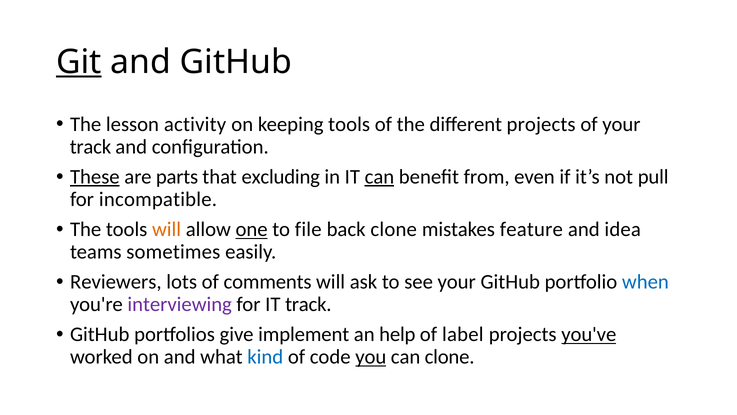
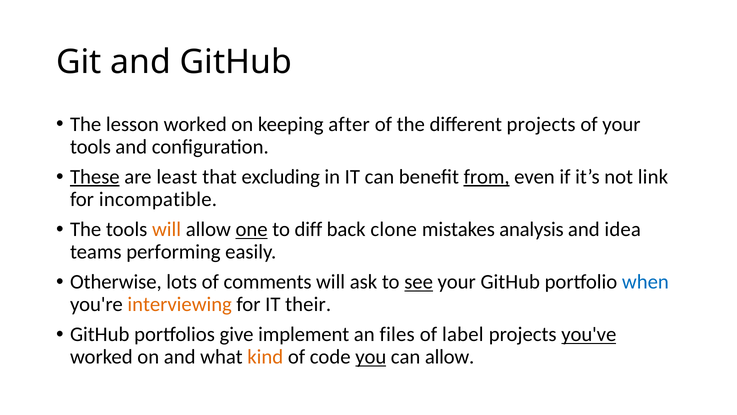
Git underline: present -> none (79, 62)
lesson activity: activity -> worked (195, 124)
keeping tools: tools -> after (349, 124)
track: track -> tools (90, 147)
parts: parts -> least (177, 177)
can underline: present -> none (379, 177)
from underline: none -> present (487, 177)
pull: pull -> link (653, 177)
file: file -> diff (308, 229)
feature: feature -> analysis (532, 229)
sometimes: sometimes -> performing (173, 252)
Reviewers: Reviewers -> Otherwise (116, 282)
see underline: none -> present (419, 282)
interviewing colour: purple -> orange (180, 304)
IT track: track -> their (308, 304)
help: help -> files (397, 334)
kind colour: blue -> orange (265, 357)
can clone: clone -> allow (450, 357)
